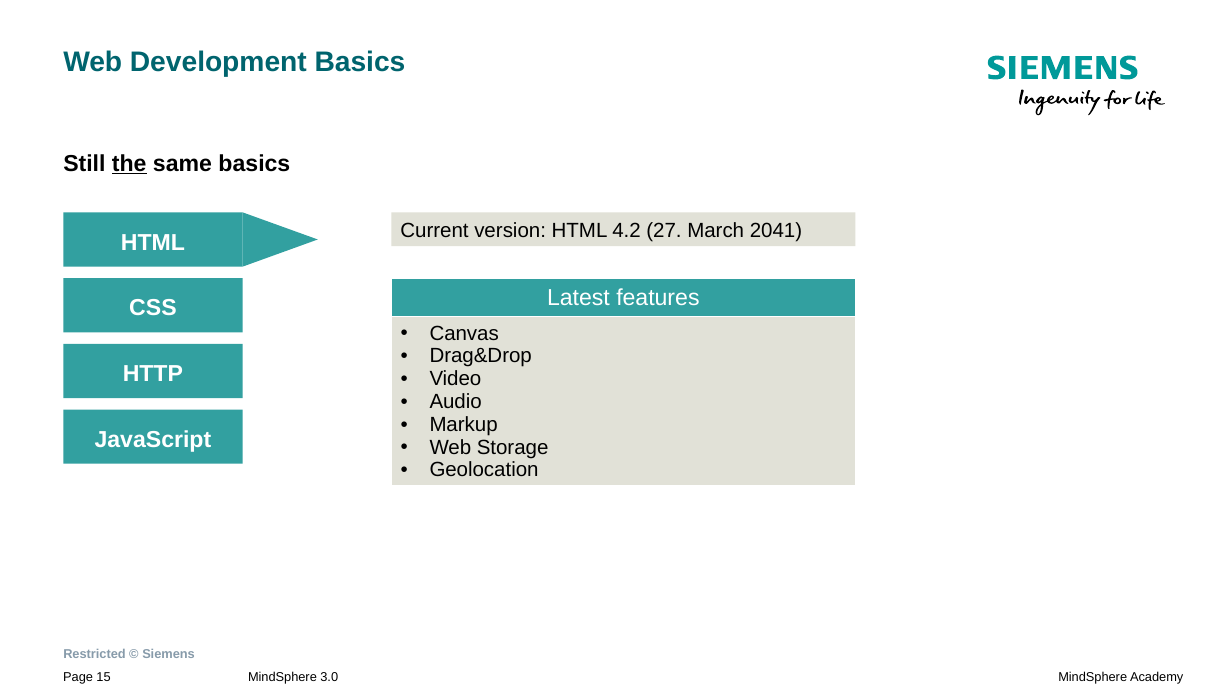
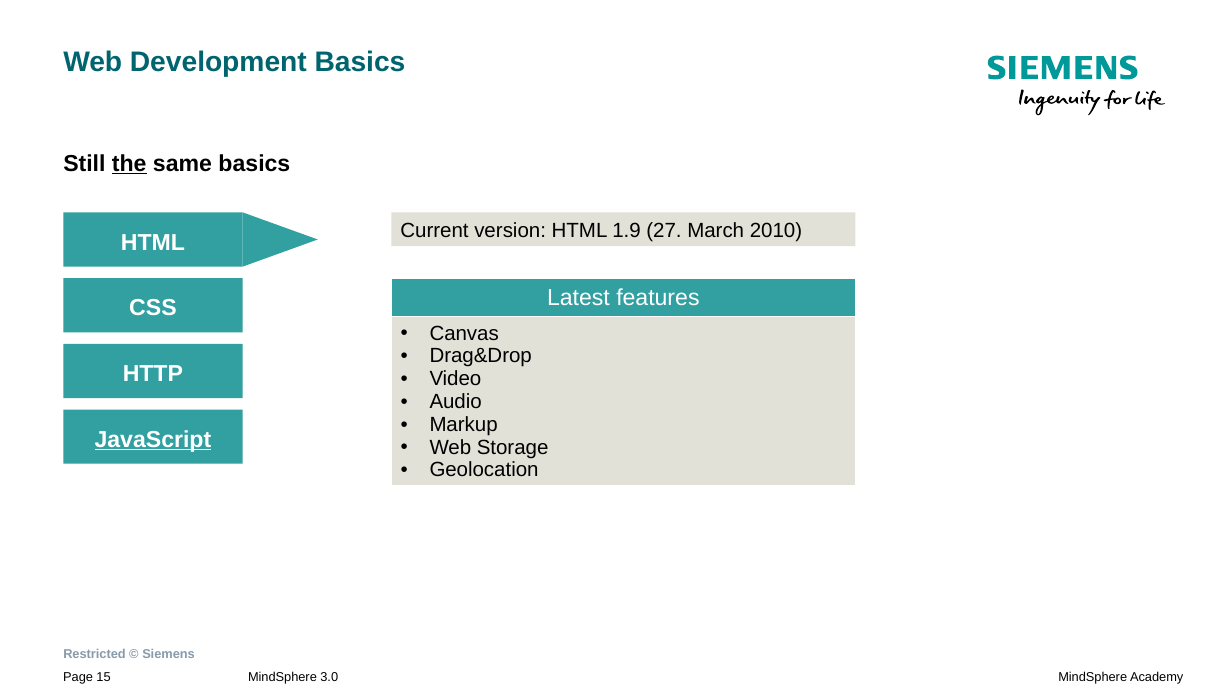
4.2: 4.2 -> 1.9 (627, 231)
2041: 2041 -> 2010 (776, 231)
JavaScript underline: none -> present (153, 440)
